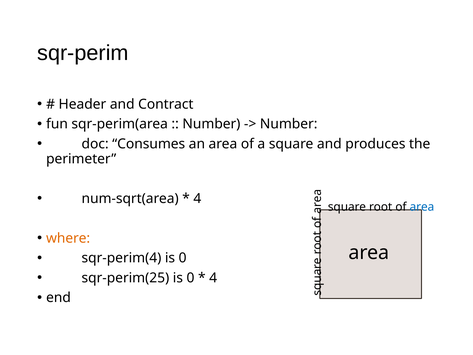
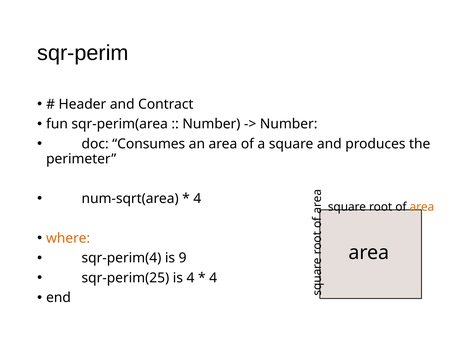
area colour: blue -> orange (422, 207)
sqr-perim(4 is 0: 0 -> 9 (183, 258)
sqr-perim(25 is 0: 0 -> 4 (190, 278)
